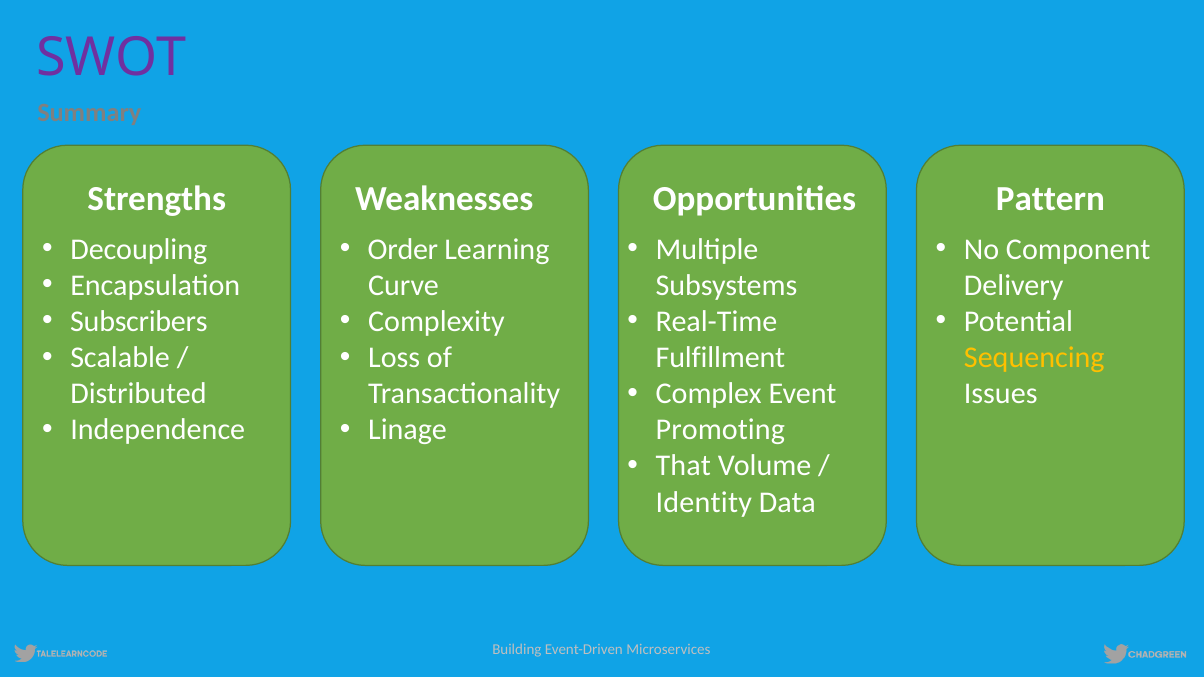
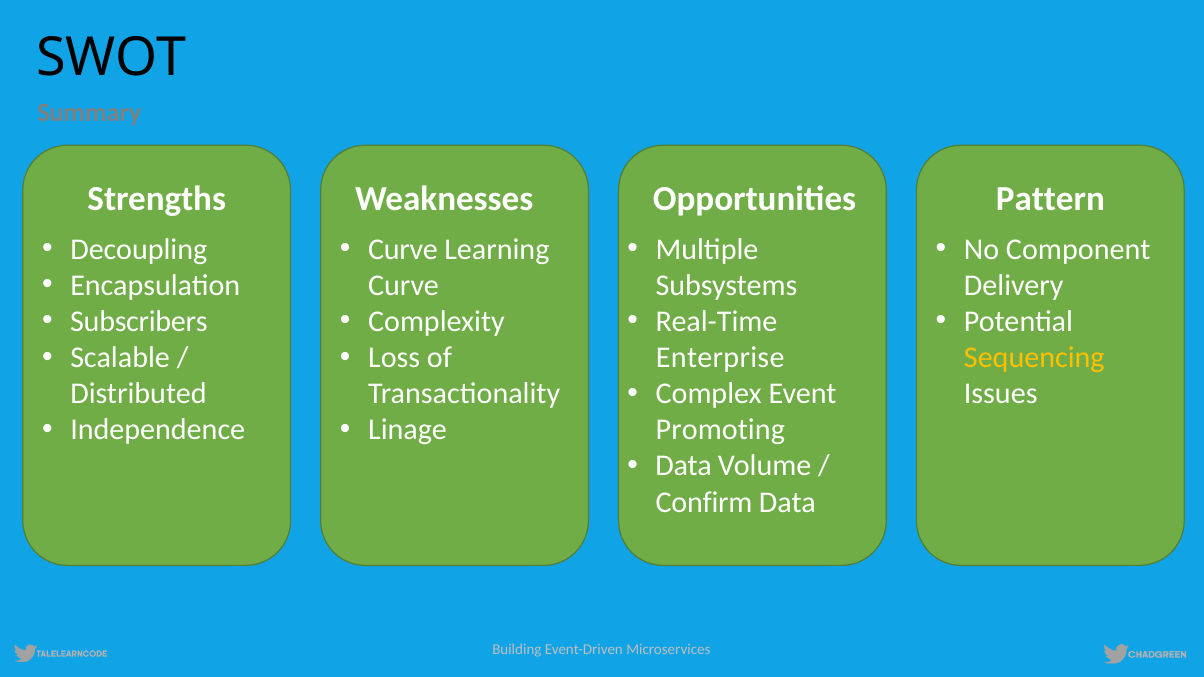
SWOT colour: purple -> black (112, 58)
Order: Order -> Curve (403, 250)
Fulfillment: Fulfillment -> Enterprise (720, 358)
That: That -> Data (684, 466)
Identity: Identity -> Confirm (704, 502)
